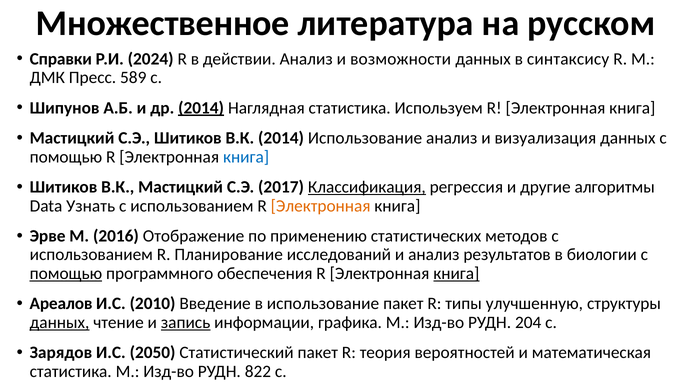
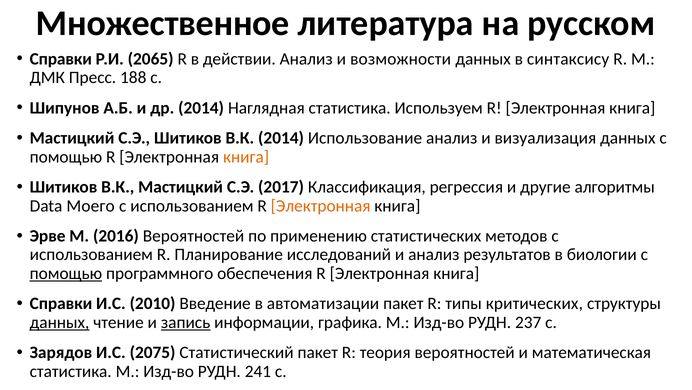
2024: 2024 -> 2065 (151, 59)
589: 589 -> 188 (133, 77)
2014 underline: present -> none (201, 108)
книга colour: blue -> orange (246, 156)
Классификация underline: present -> none (367, 187)
Узнать: Узнать -> Моего (91, 205)
2016 Отображение: Отображение -> Вероятностей (194, 236)
книга underline: present -> none (456, 273)
Ареалов: Ареалов -> Справки (61, 303)
в использование: использование -> автоматизации (323, 303)
улучшенную: улучшенную -> критических (534, 303)
204: 204 -> 237 (528, 322)
2050: 2050 -> 2075 (153, 352)
822: 822 -> 241 (258, 371)
